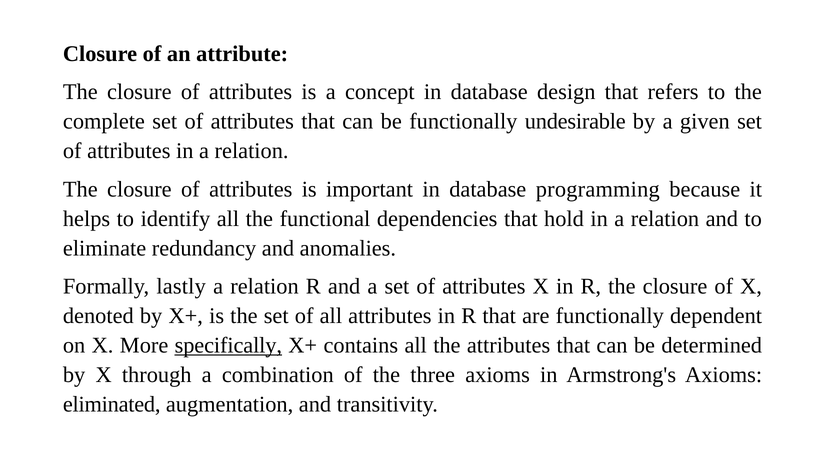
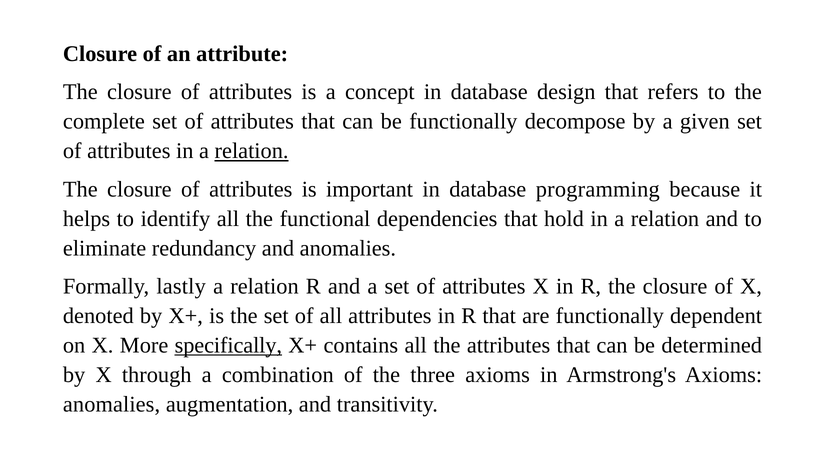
undesirable: undesirable -> decompose (575, 121)
relation underline: none -> present (252, 151)
eliminated: eliminated -> anomalies (112, 404)
